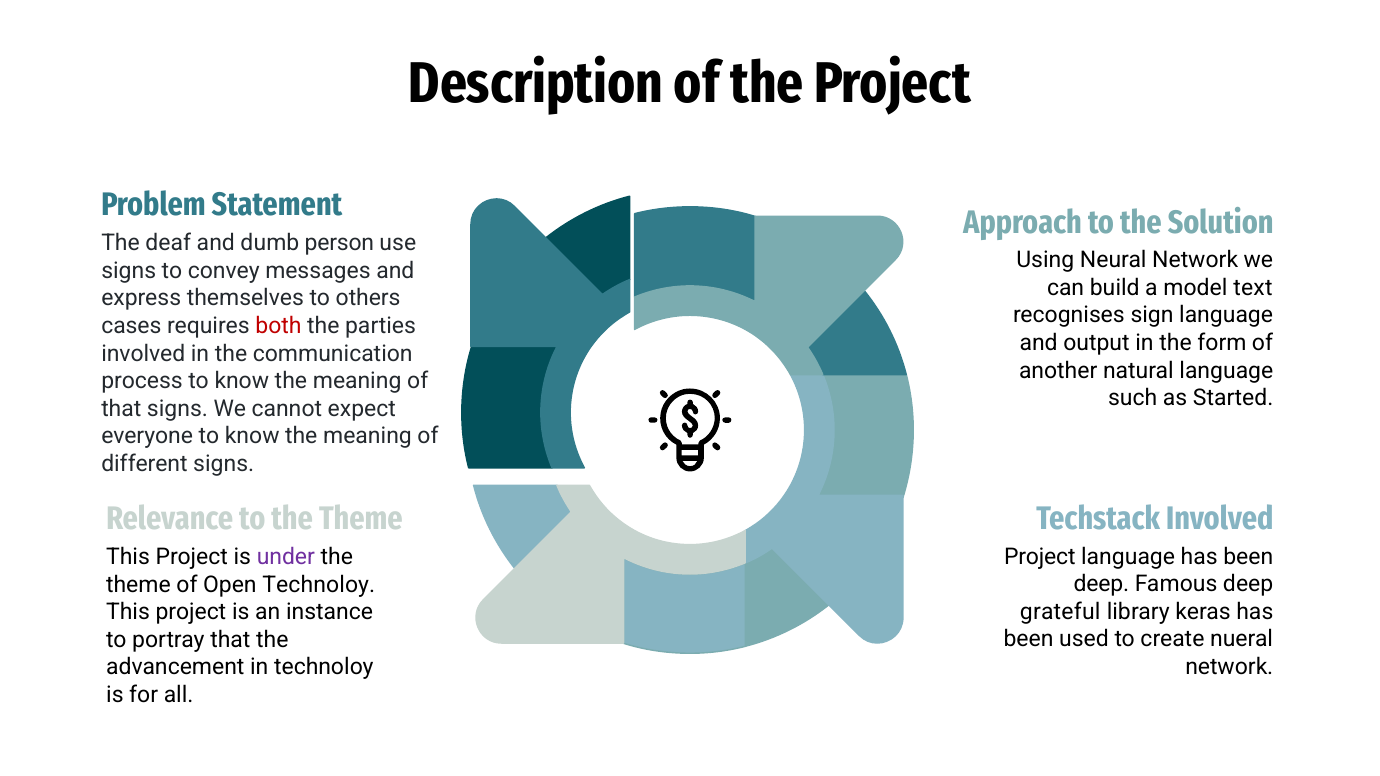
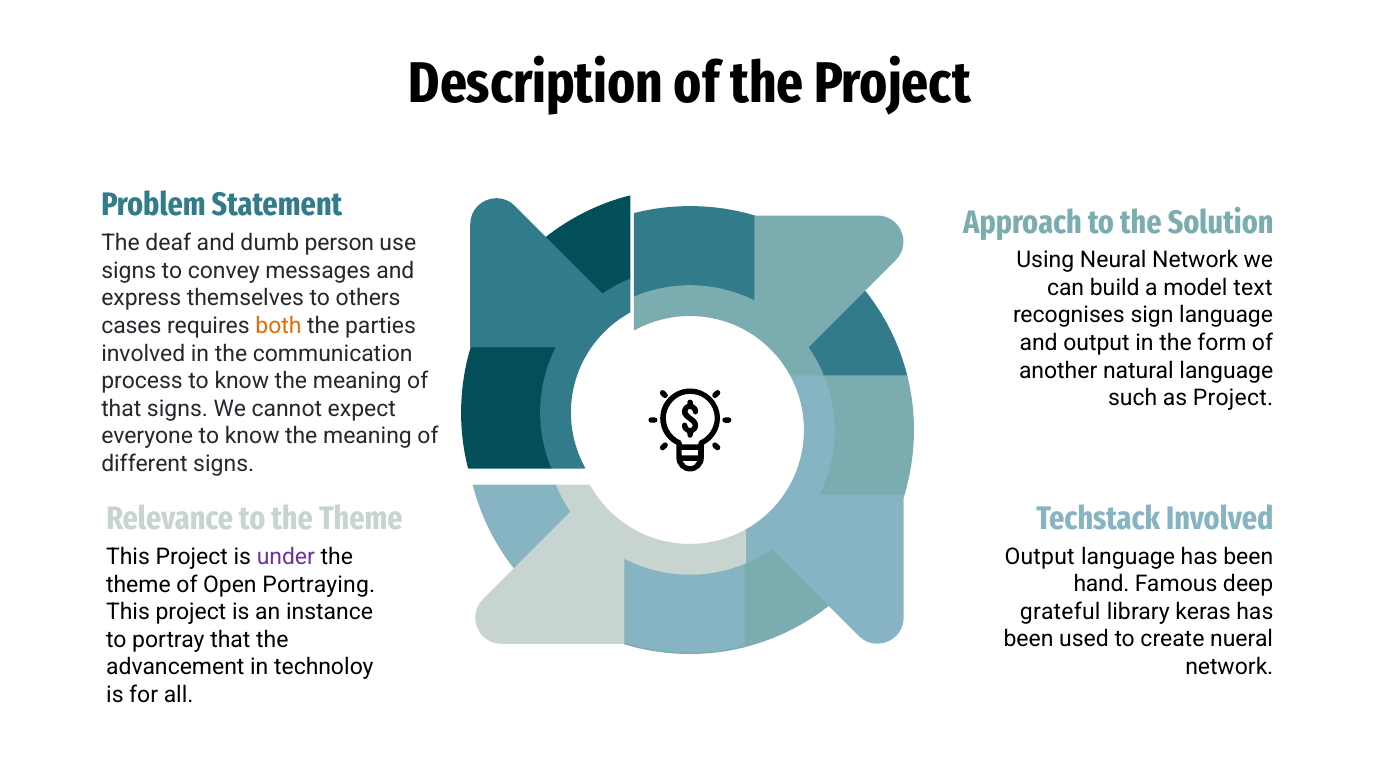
both colour: red -> orange (278, 326)
as Started: Started -> Project (1233, 398)
Project: Project -> Output (1040, 557)
deep: deep -> hand (1101, 584)
Open Technoloy: Technoloy -> Portraying (319, 585)
